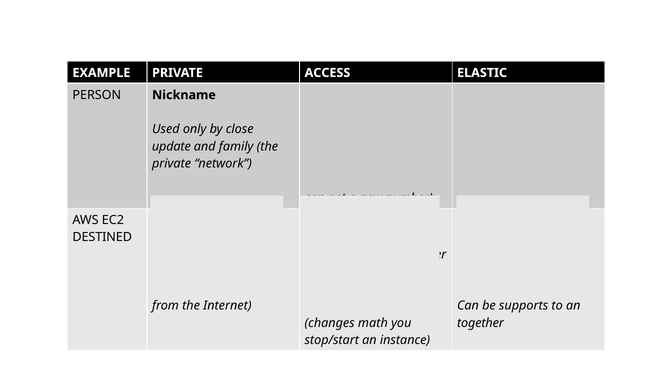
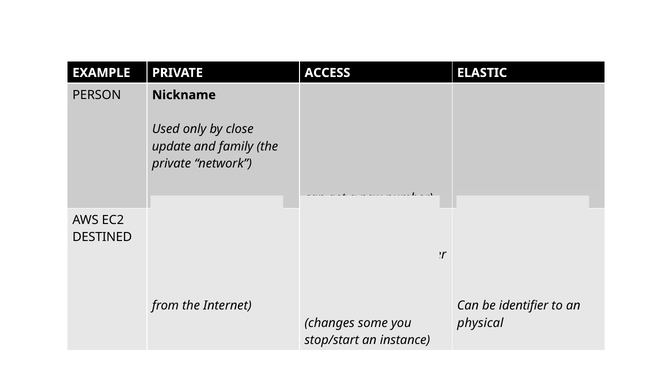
supports: supports -> identifier (524, 306)
math: math -> some (373, 323)
together: together -> physical (480, 323)
